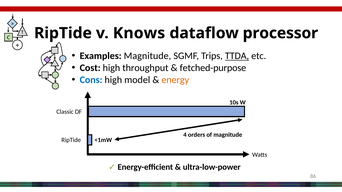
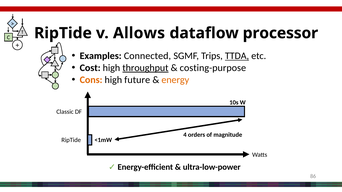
Knows: Knows -> Allows (139, 33)
Examples Magnitude: Magnitude -> Connected (147, 56)
throughput underline: none -> present (145, 68)
fetched-purpose: fetched-purpose -> costing-purpose (213, 68)
Cons colour: blue -> orange (91, 80)
model: model -> future (137, 80)
